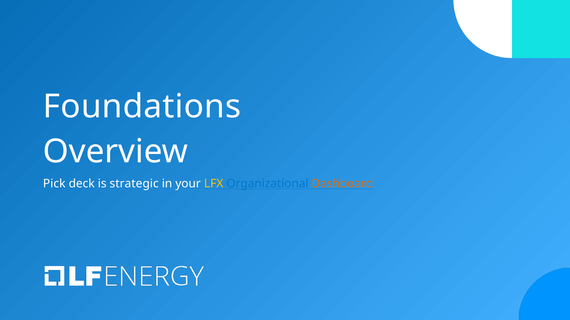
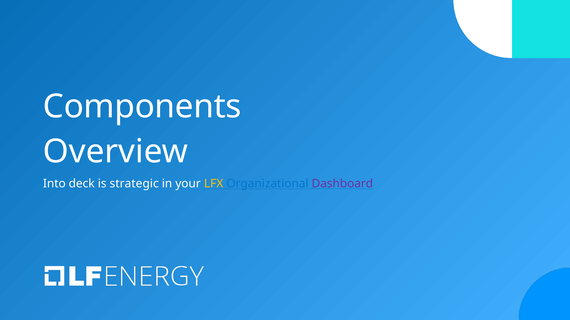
Foundations: Foundations -> Components (142, 107)
Pick: Pick -> Into (54, 184)
Dashboard colour: orange -> purple (342, 184)
